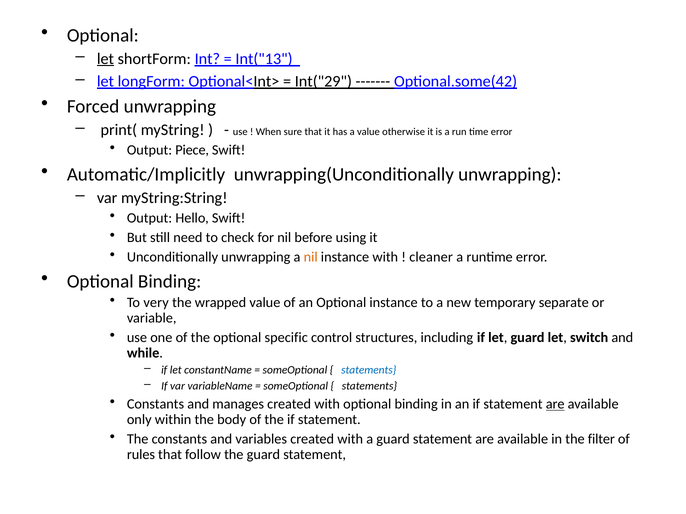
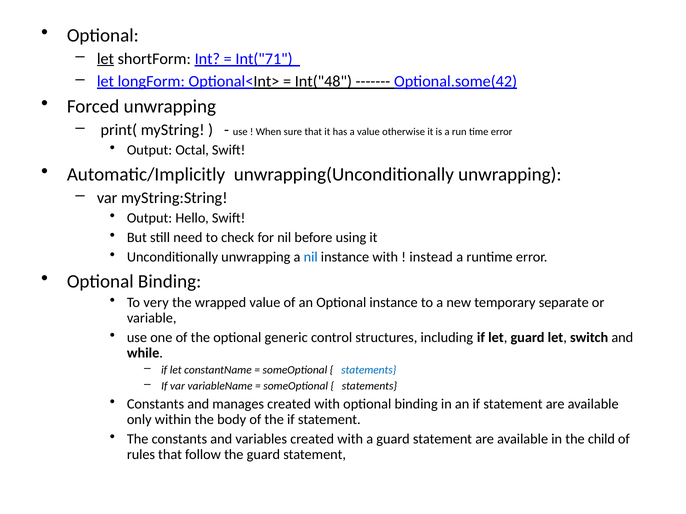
Int("13: Int("13 -> Int("71 (264, 59)
Int("29: Int("29 -> Int("48 (323, 81)
Piece: Piece -> Octal (192, 150)
nil colour: orange -> blue (311, 257)
cleaner: cleaner -> instead (431, 257)
specific: specific -> generic (286, 338)
are underline: present -> none (555, 404)
filter: filter -> child (601, 439)
